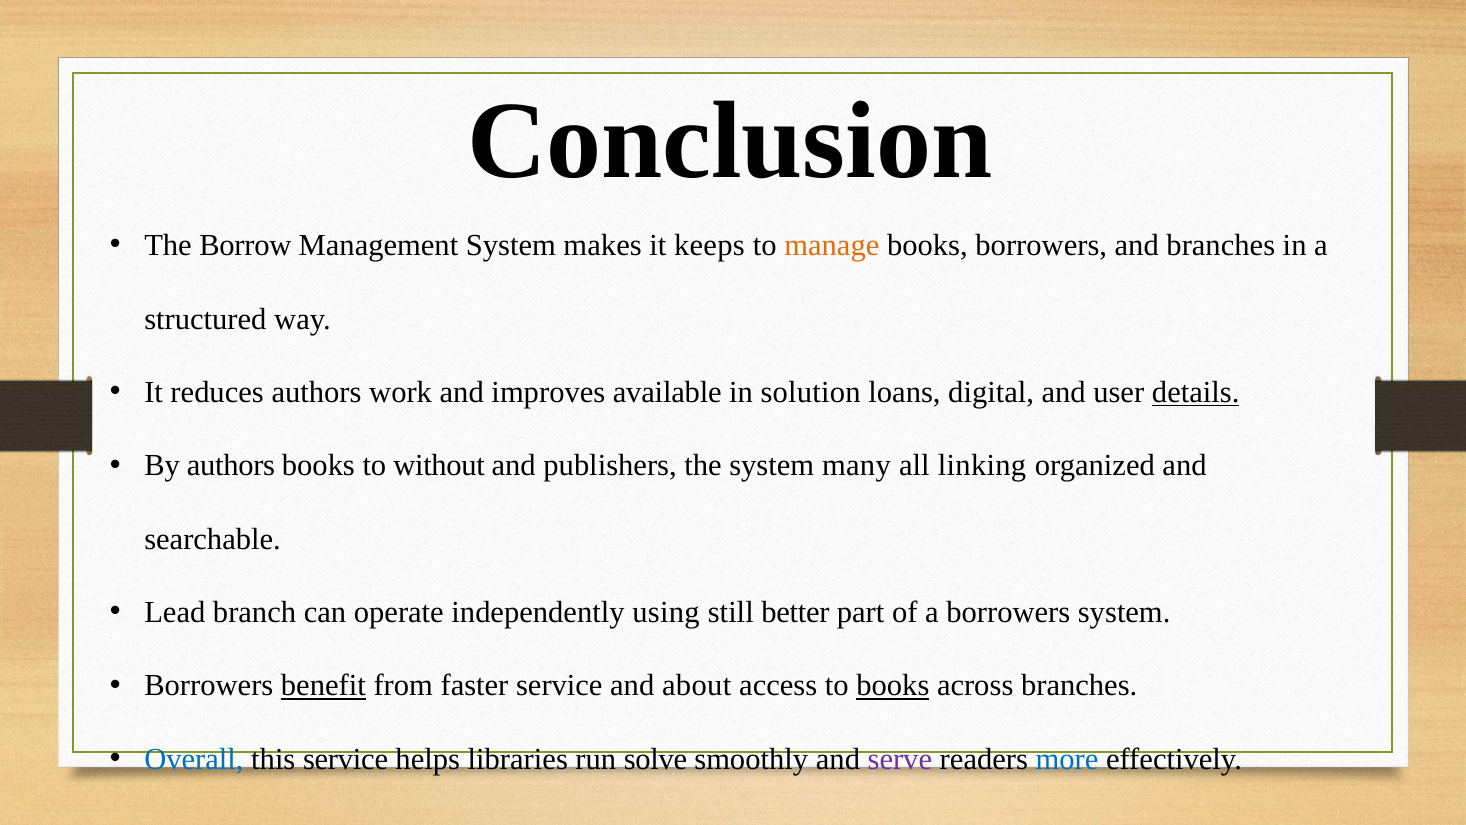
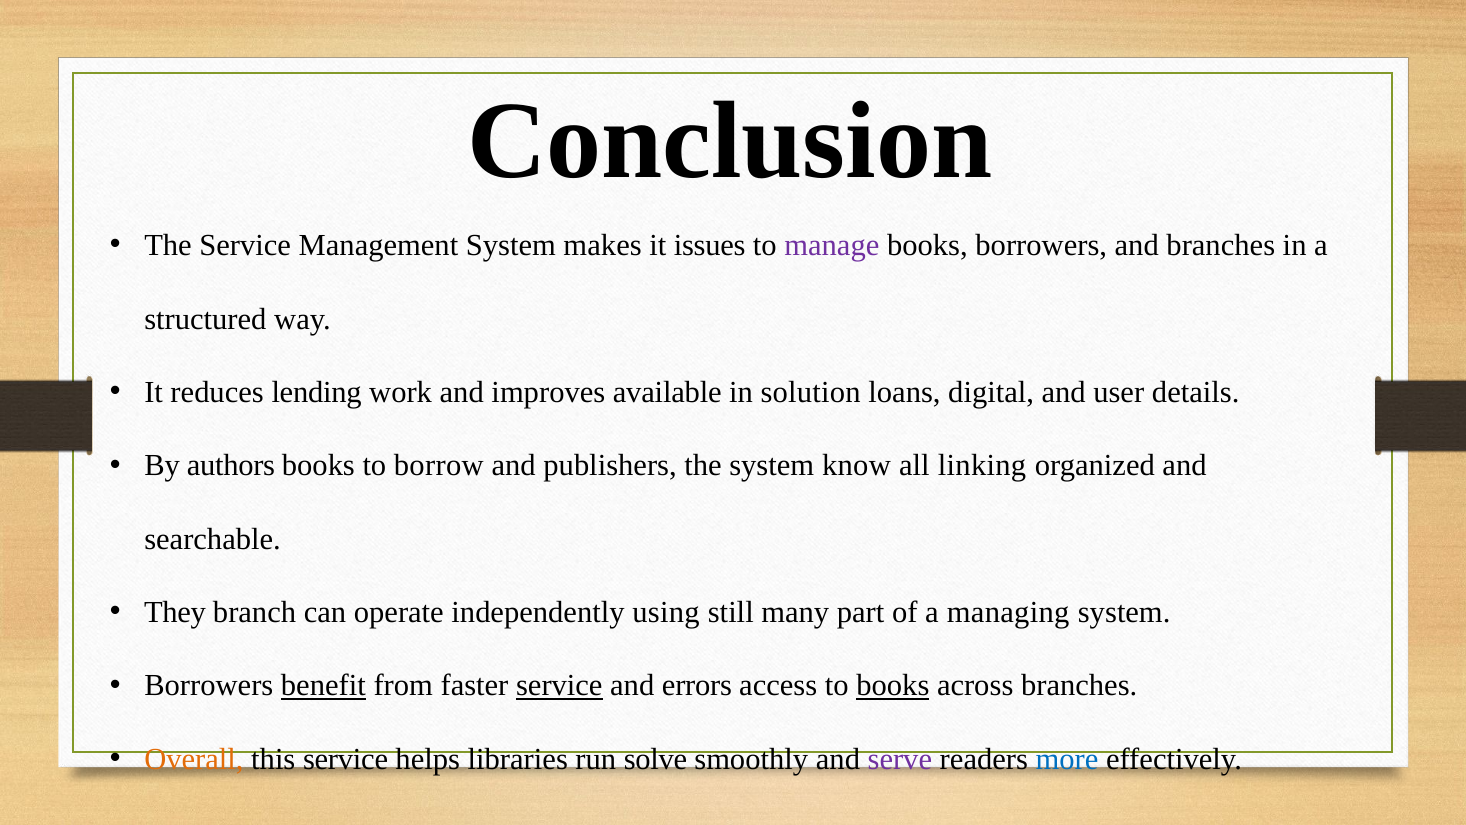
The Borrow: Borrow -> Service (245, 246)
keeps: keeps -> issues (710, 246)
manage colour: orange -> purple (832, 246)
reduces authors: authors -> lending (317, 392)
details underline: present -> none (1196, 392)
without: without -> borrow (439, 466)
many: many -> know (856, 466)
Lead: Lead -> They (175, 612)
better: better -> many (795, 612)
a borrowers: borrowers -> managing (1008, 612)
service underline: none -> present (559, 685)
about: about -> errors (697, 685)
Overall colour: blue -> orange (194, 759)
